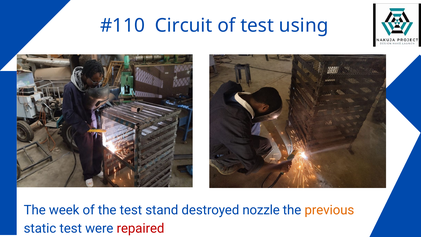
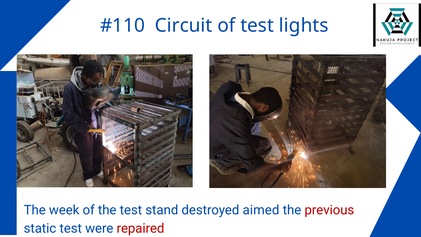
using: using -> lights (304, 26)
nozzle: nozzle -> aimed (261, 210)
previous colour: orange -> red (329, 210)
